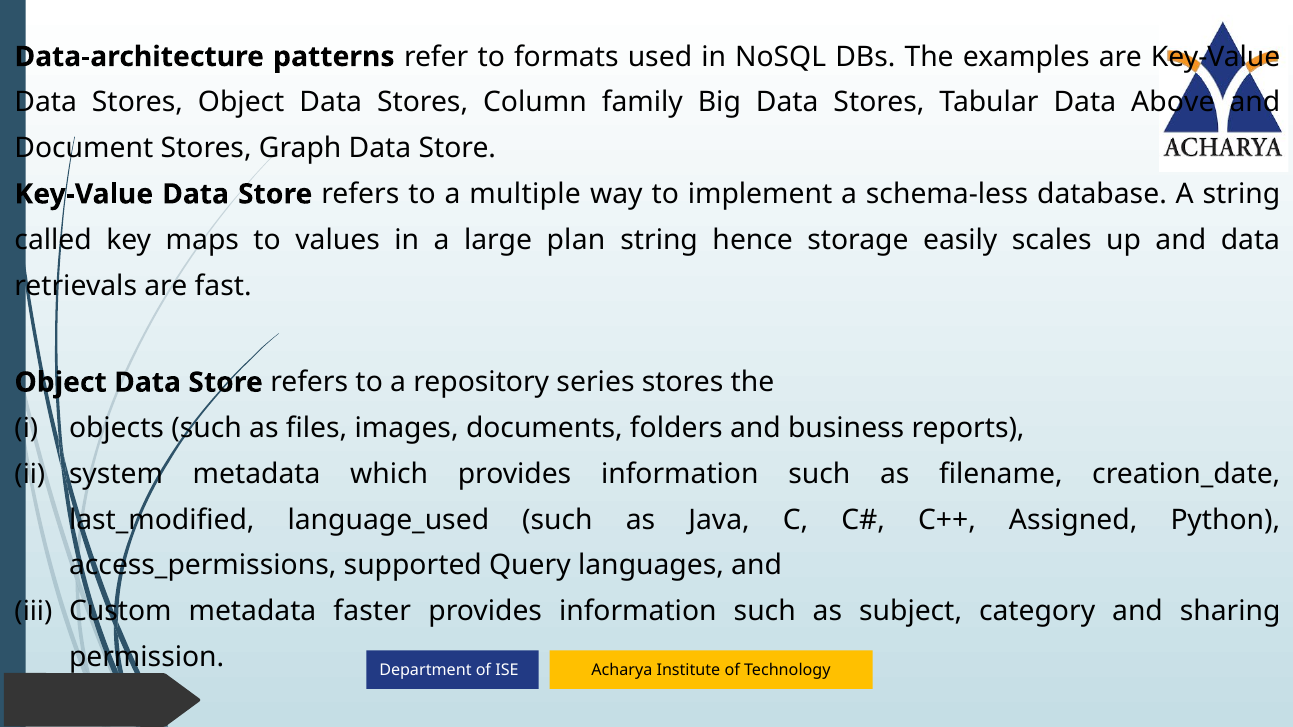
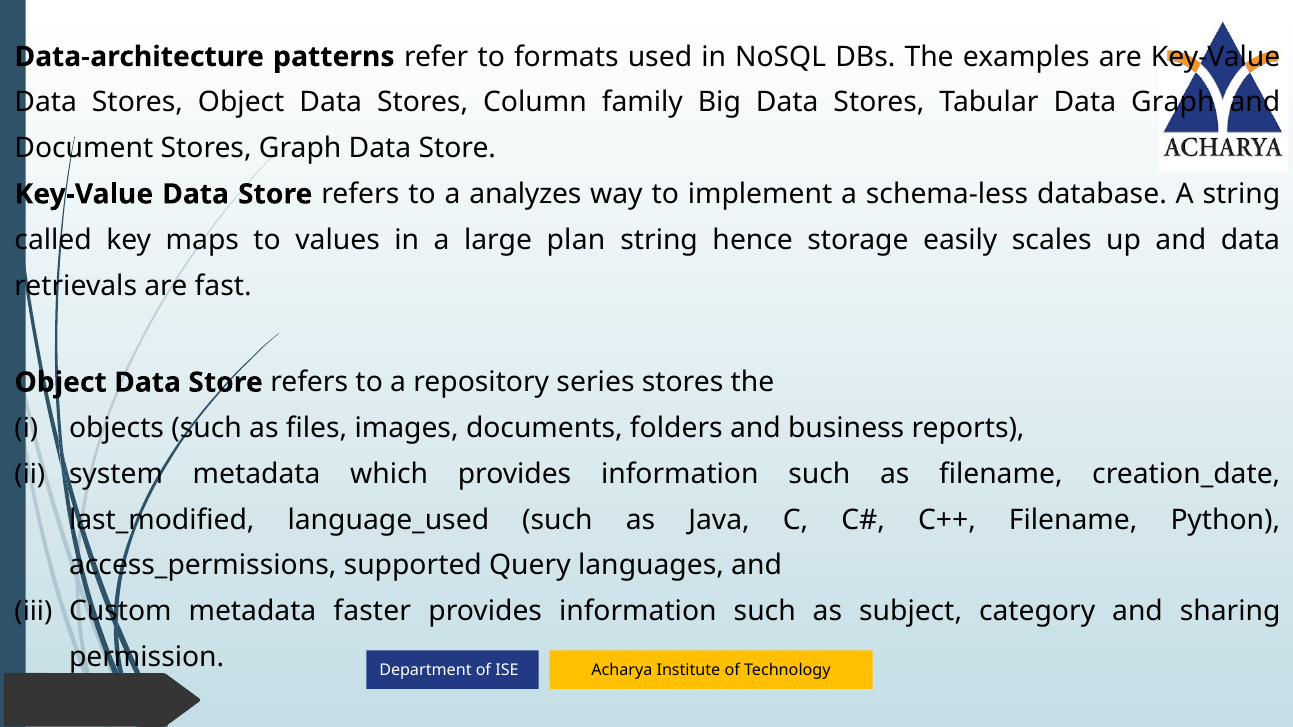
Data Above: Above -> Graph (1173, 103)
multiple: multiple -> analyzes (525, 194)
C++ Assigned: Assigned -> Filename (1073, 520)
